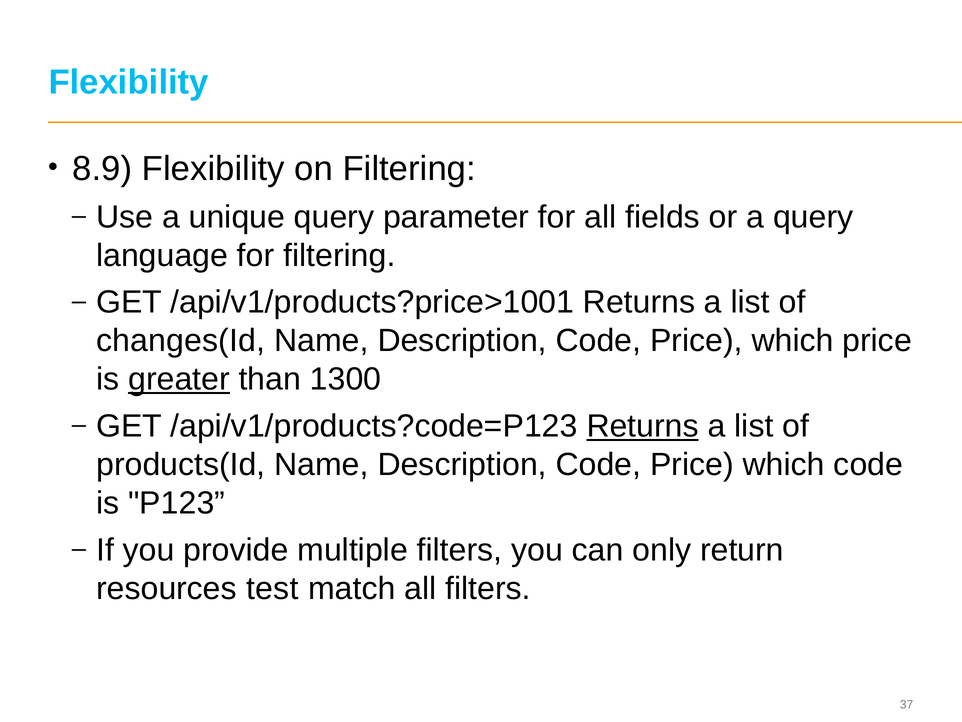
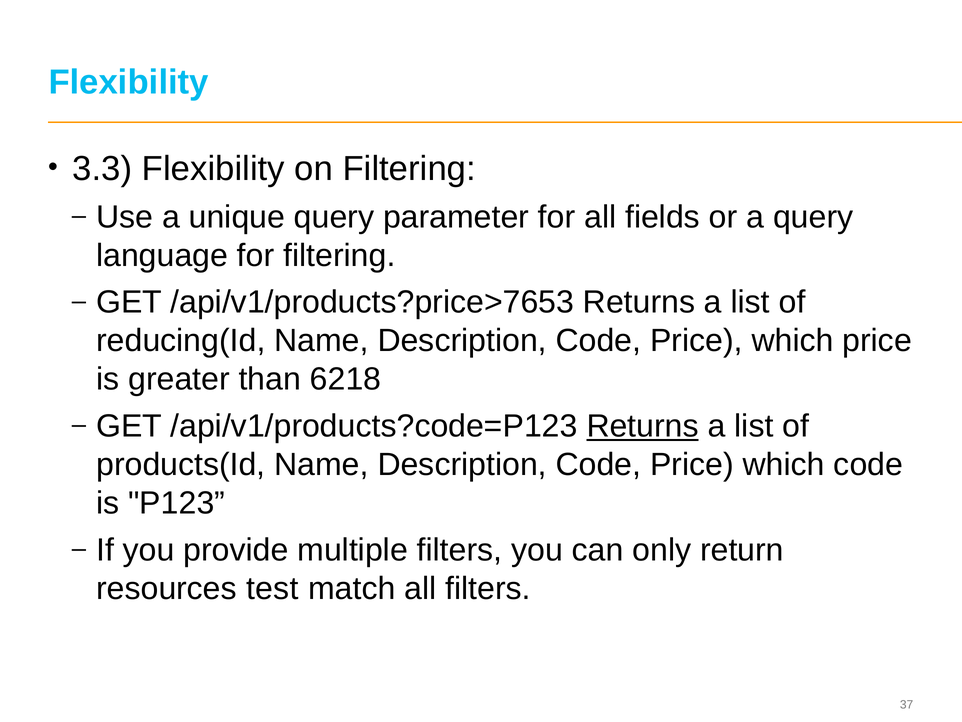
8.9: 8.9 -> 3.3 (102, 169)
/api/v1/products?price>1001: /api/v1/products?price>1001 -> /api/v1/products?price>7653 (372, 302)
changes(Id: changes(Id -> reducing(Id (181, 341)
greater underline: present -> none (179, 379)
1300: 1300 -> 6218 (346, 379)
